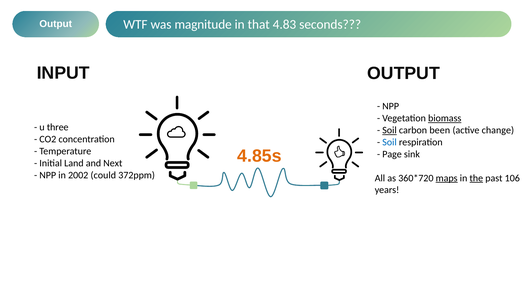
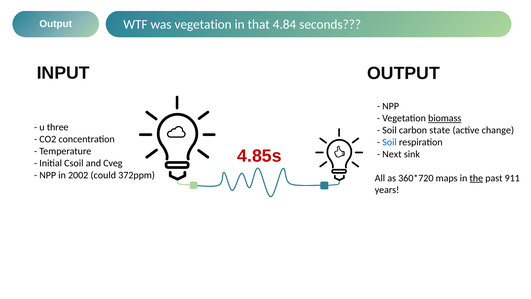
was magnitude: magnitude -> vegetation (203, 24)
4.83: 4.83 -> 4.84 (284, 24)
Soil underline: present -> none (390, 130)
been: been -> state (440, 130)
4.85s colour: orange -> red (259, 156)
Page: Page -> Next (392, 154)
Land: Land -> Csoil (74, 163)
Next: Next -> Cveg (113, 163)
maps underline: present -> none (447, 178)
106: 106 -> 911 (512, 178)
